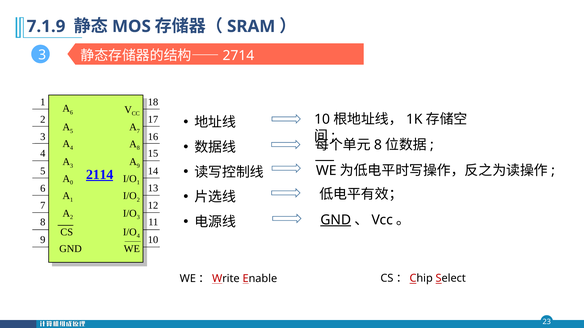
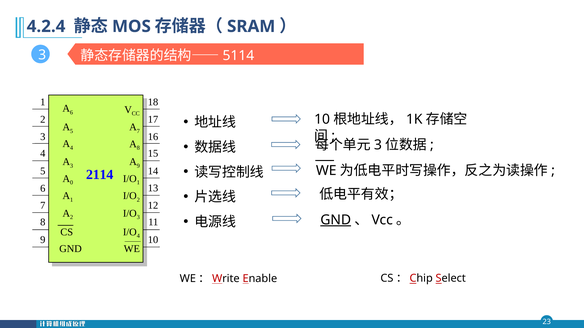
7.1.9: 7.1.9 -> 4.2.4 (46, 26)
2714: 2714 -> 5114 (238, 56)
8: 8 -> 3 (378, 145)
2114 underline: present -> none (100, 175)
